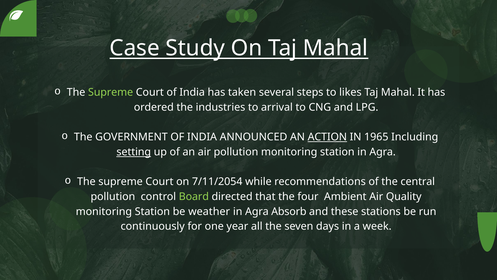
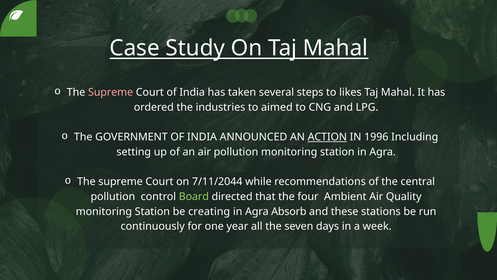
Supreme colour: light green -> pink (111, 92)
arrival: arrival -> aimed (277, 107)
1965: 1965 -> 1996 (376, 137)
setting underline: present -> none (134, 152)
7/11/2054: 7/11/2054 -> 7/11/2044 (217, 181)
weather: weather -> creating (209, 211)
